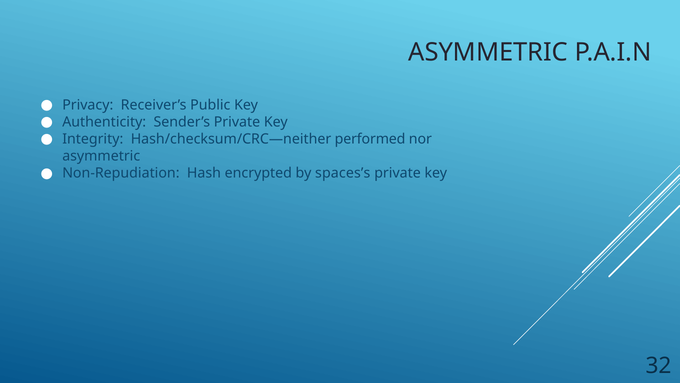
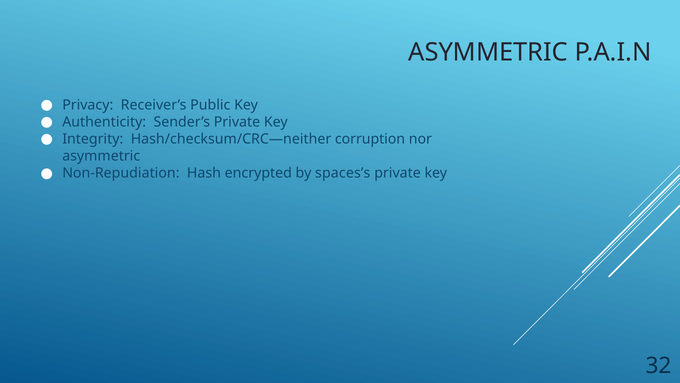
performed: performed -> corruption (370, 139)
